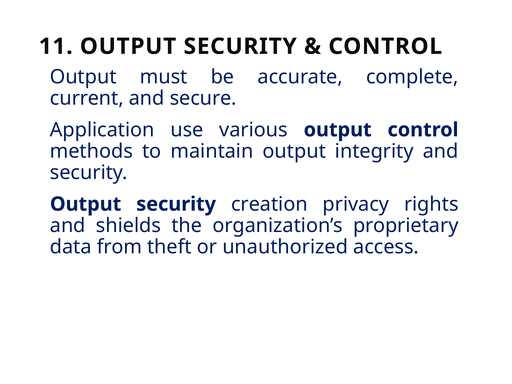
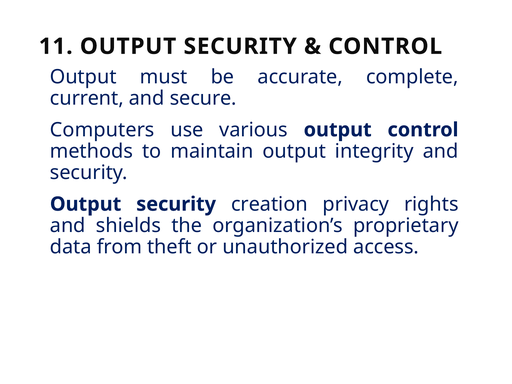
Application: Application -> Computers (102, 130)
